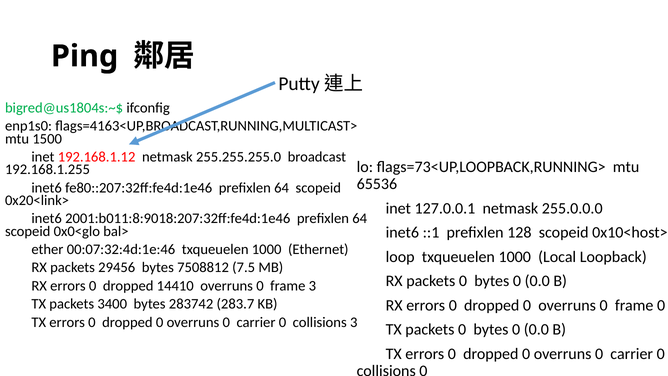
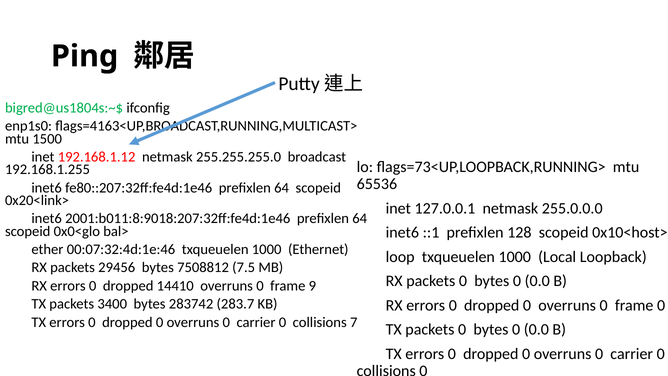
frame 3: 3 -> 9 (312, 286)
collisions 3: 3 -> 7 (354, 322)
